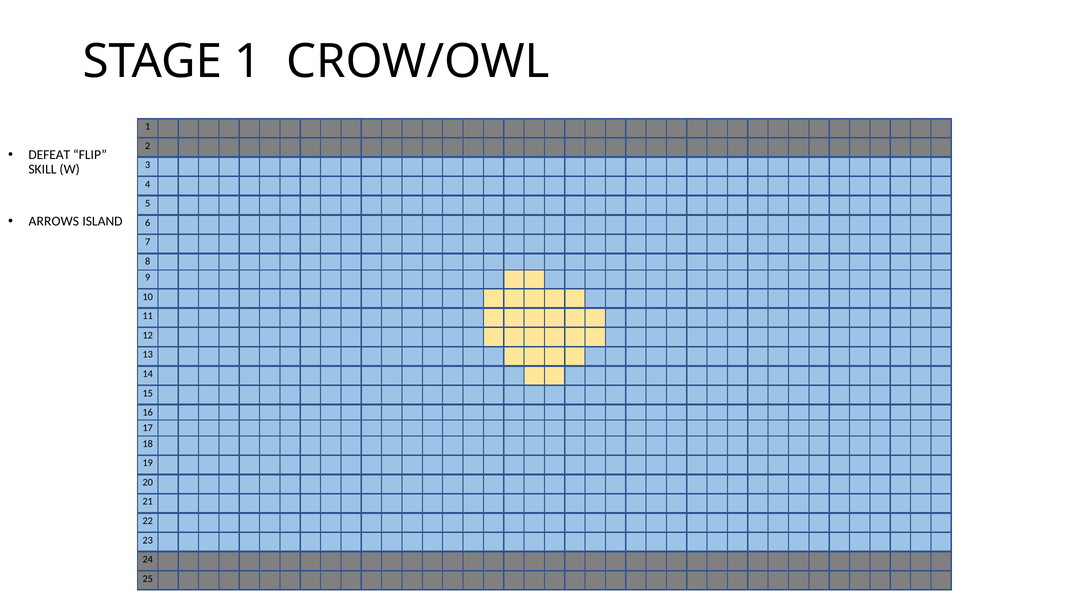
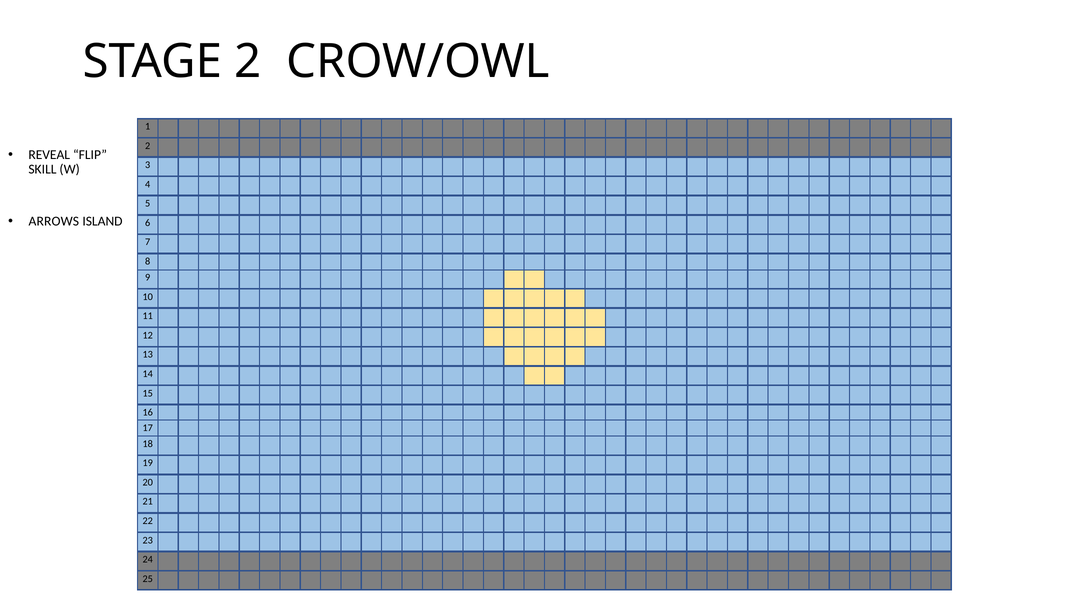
STAGE 1: 1 -> 2 (248, 62)
DEFEAT: DEFEAT -> REVEAL (49, 155)
